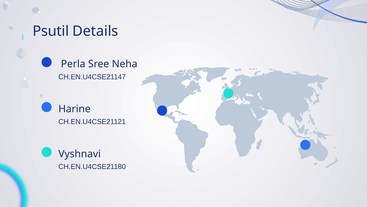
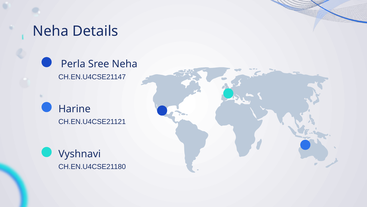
Psutil: Psutil -> Neha (51, 31)
